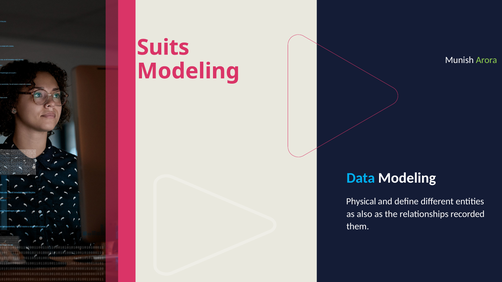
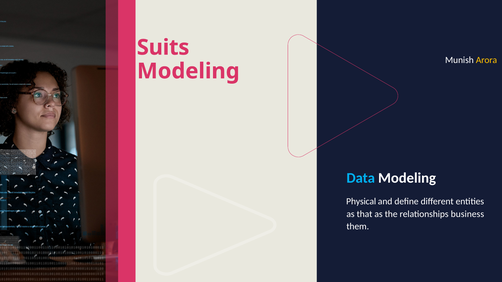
Arora colour: light green -> yellow (486, 60)
also: also -> that (365, 214)
recorded: recorded -> business (467, 214)
